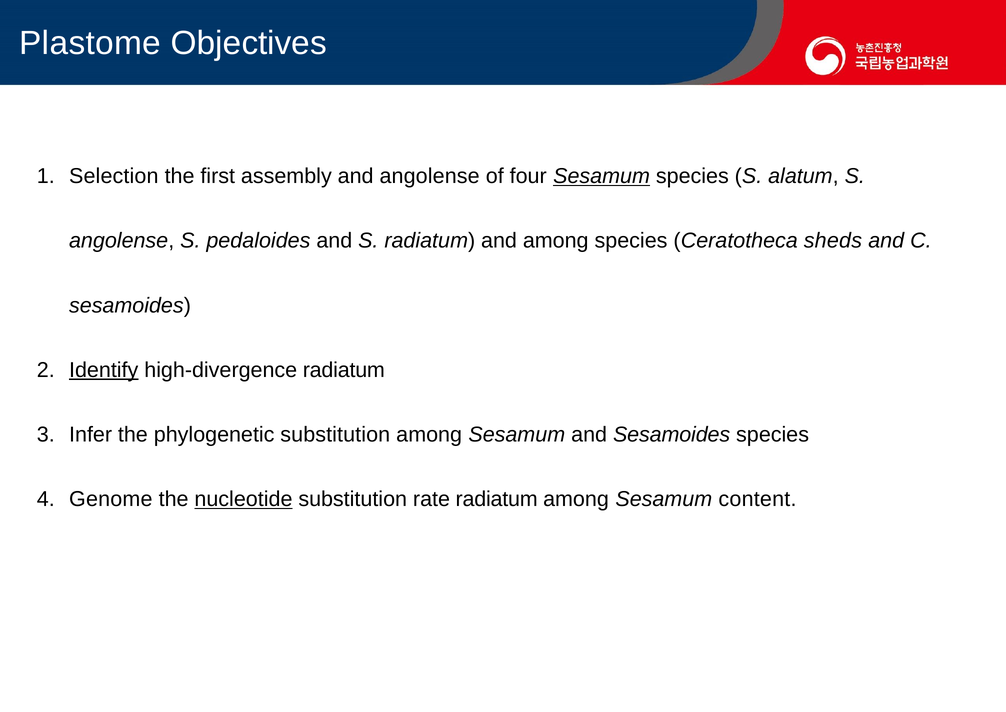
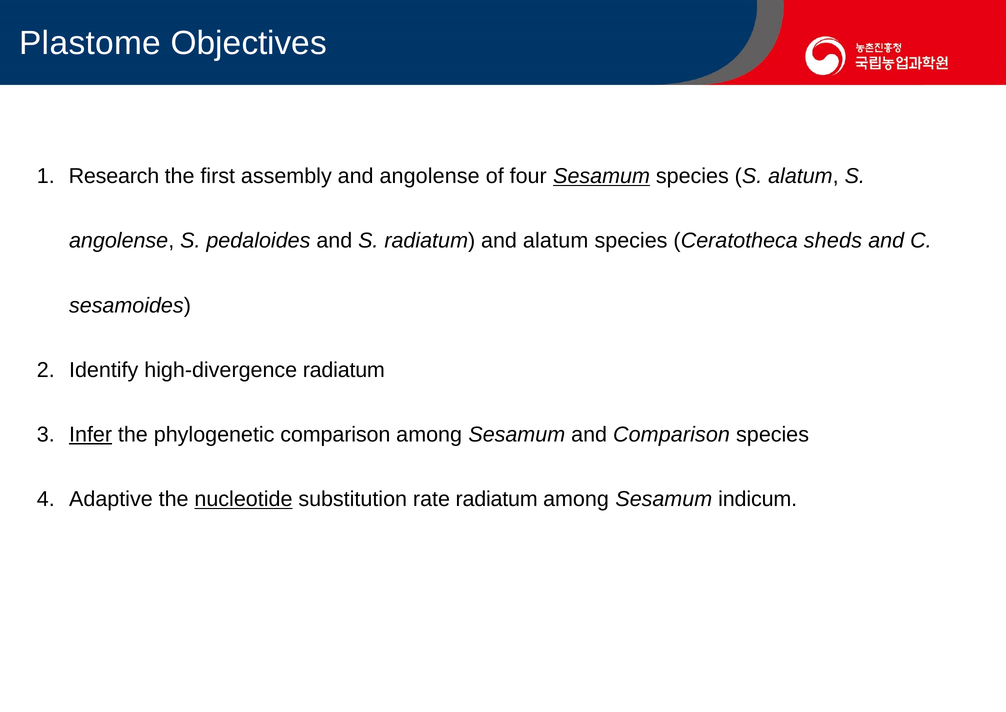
Selection: Selection -> Research (114, 176)
and among: among -> alatum (556, 241)
Identify underline: present -> none (104, 370)
Infer underline: none -> present (91, 434)
phylogenetic substitution: substitution -> comparison (335, 434)
and Sesamoides: Sesamoides -> Comparison (671, 434)
Genome: Genome -> Adaptive (111, 499)
content: content -> indicum (758, 499)
